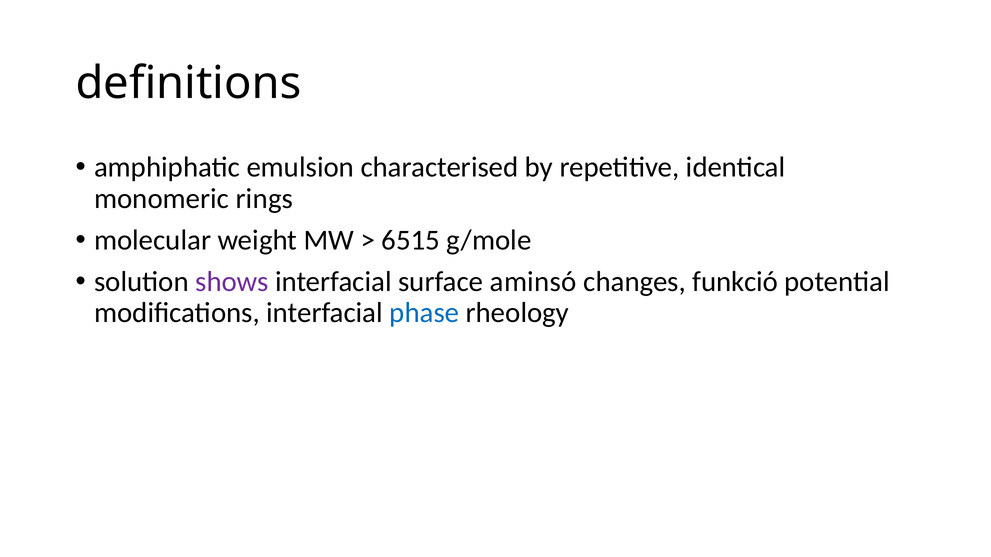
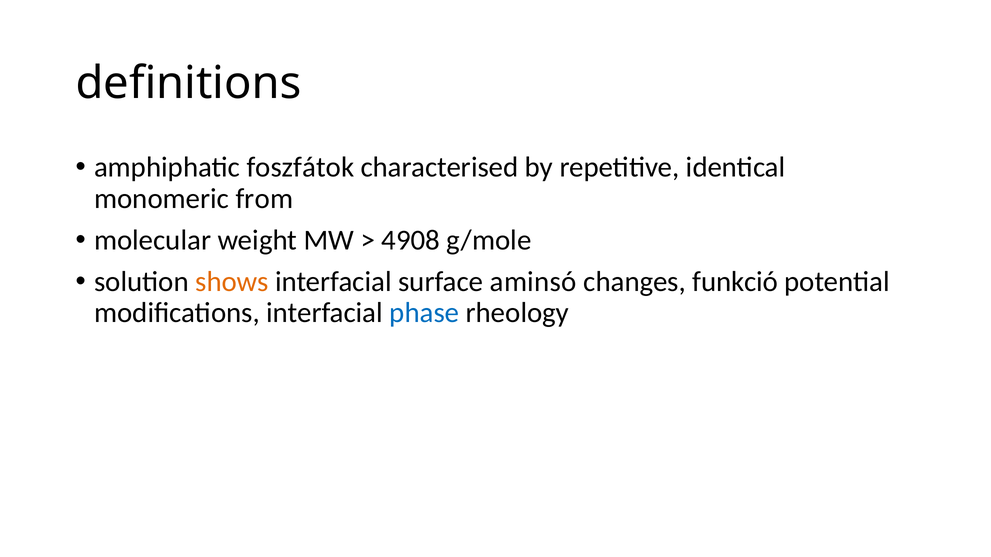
emulsion: emulsion -> foszfátok (300, 168)
rings: rings -> from (264, 199)
6515: 6515 -> 4908 (411, 240)
shows colour: purple -> orange (232, 282)
